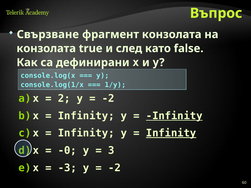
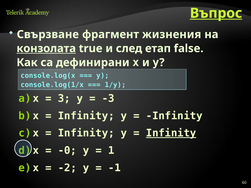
Въпрос underline: none -> present (216, 13)
фрагмент конзолата: конзолата -> жизнения (172, 34)
конзолата underline: none -> present (46, 49)
като: като -> етап (158, 49)
2: 2 -> 3 (64, 99)
-2: -2 -> -3 (108, 99)
Infinity underline: present -> none (174, 116)
3: 3 -> 1 (111, 151)
-3: -3 -> -2 (67, 168)
-2: -2 -> -1 (114, 168)
